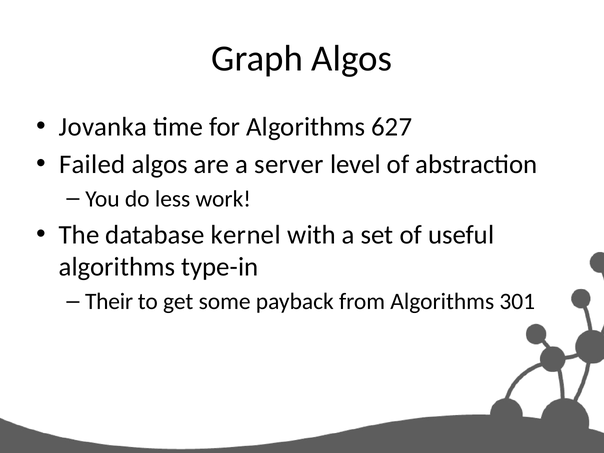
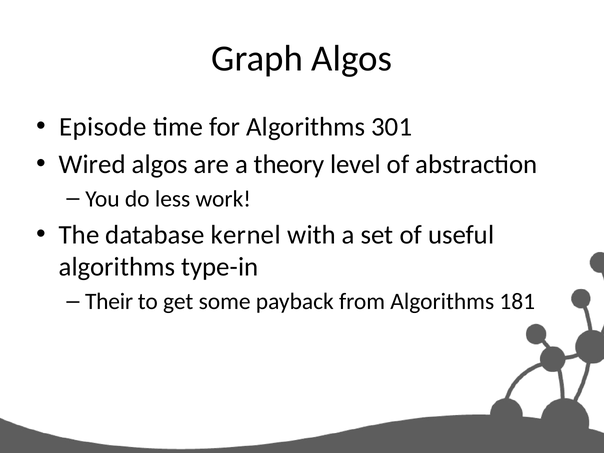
Jovanka: Jovanka -> Episode (103, 127)
627: 627 -> 301 (392, 127)
Failed: Failed -> Wired (92, 164)
server: server -> theory (289, 164)
301: 301 -> 181 (517, 302)
